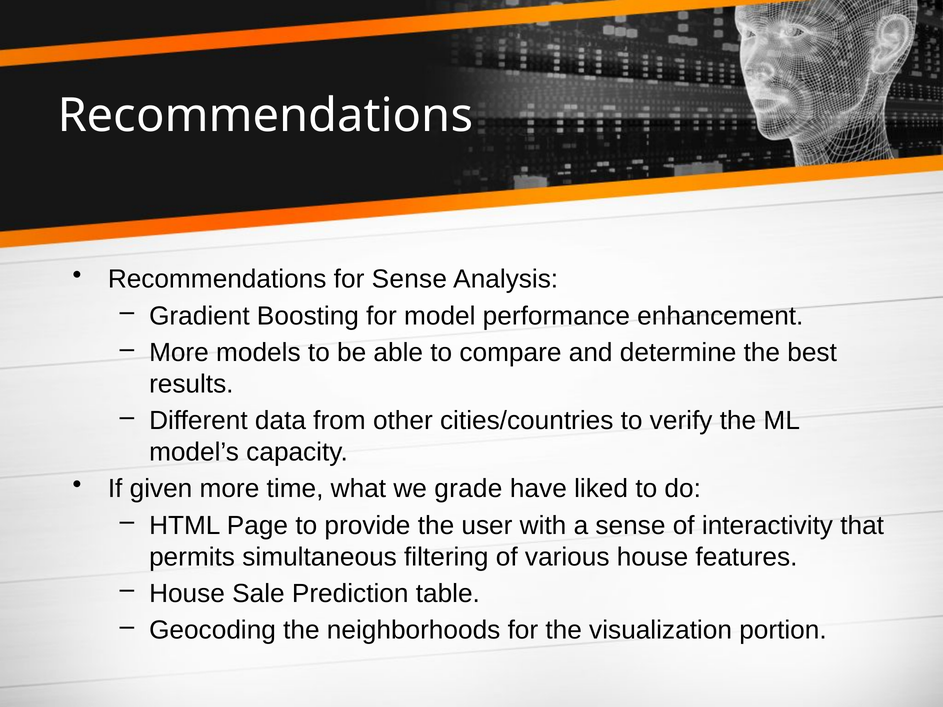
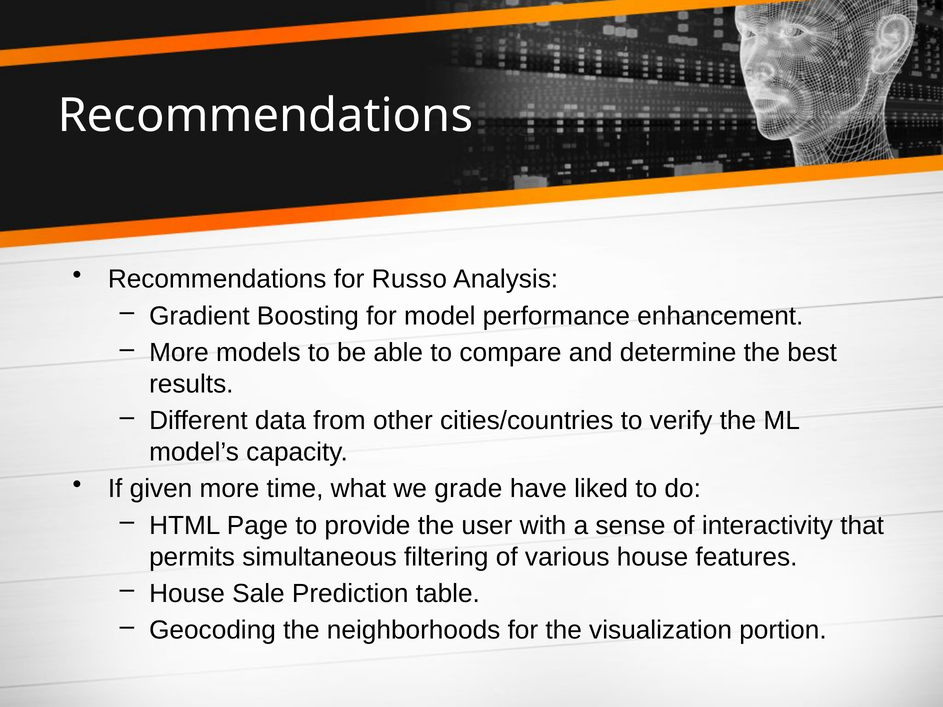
for Sense: Sense -> Russo (409, 279)
